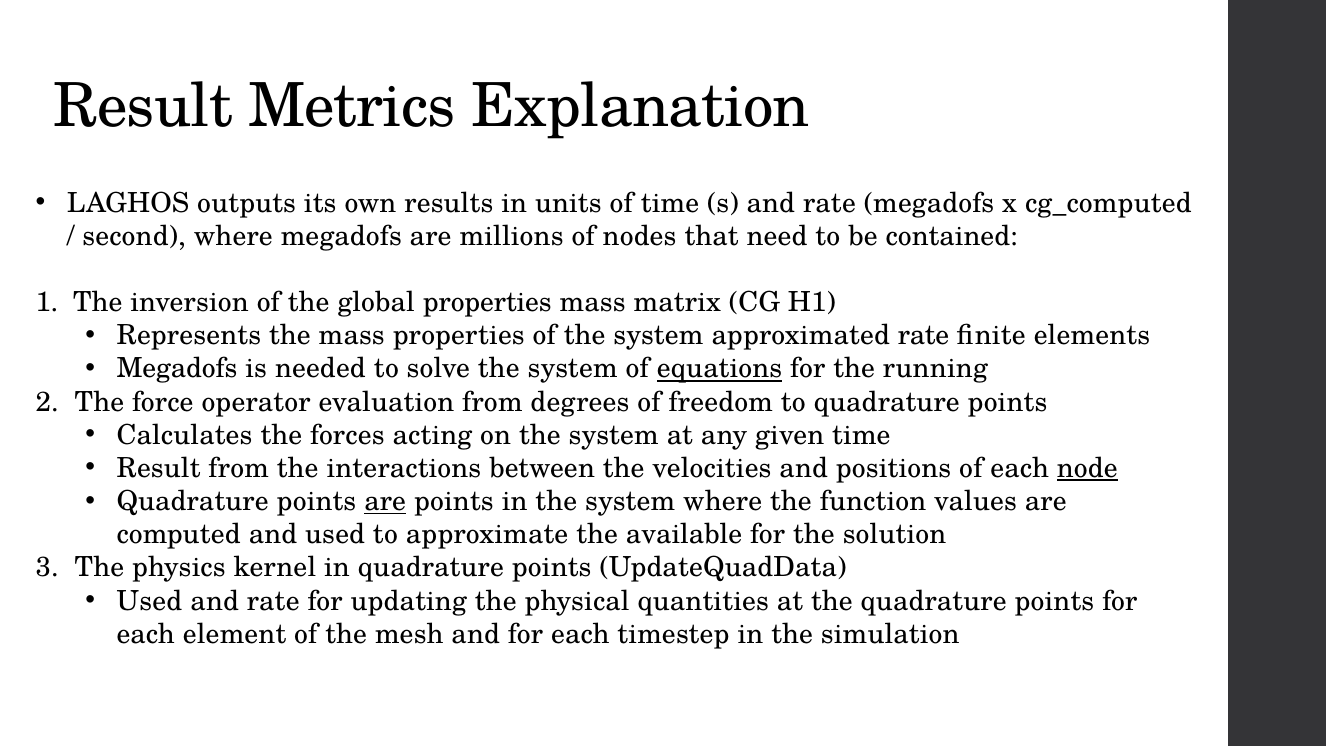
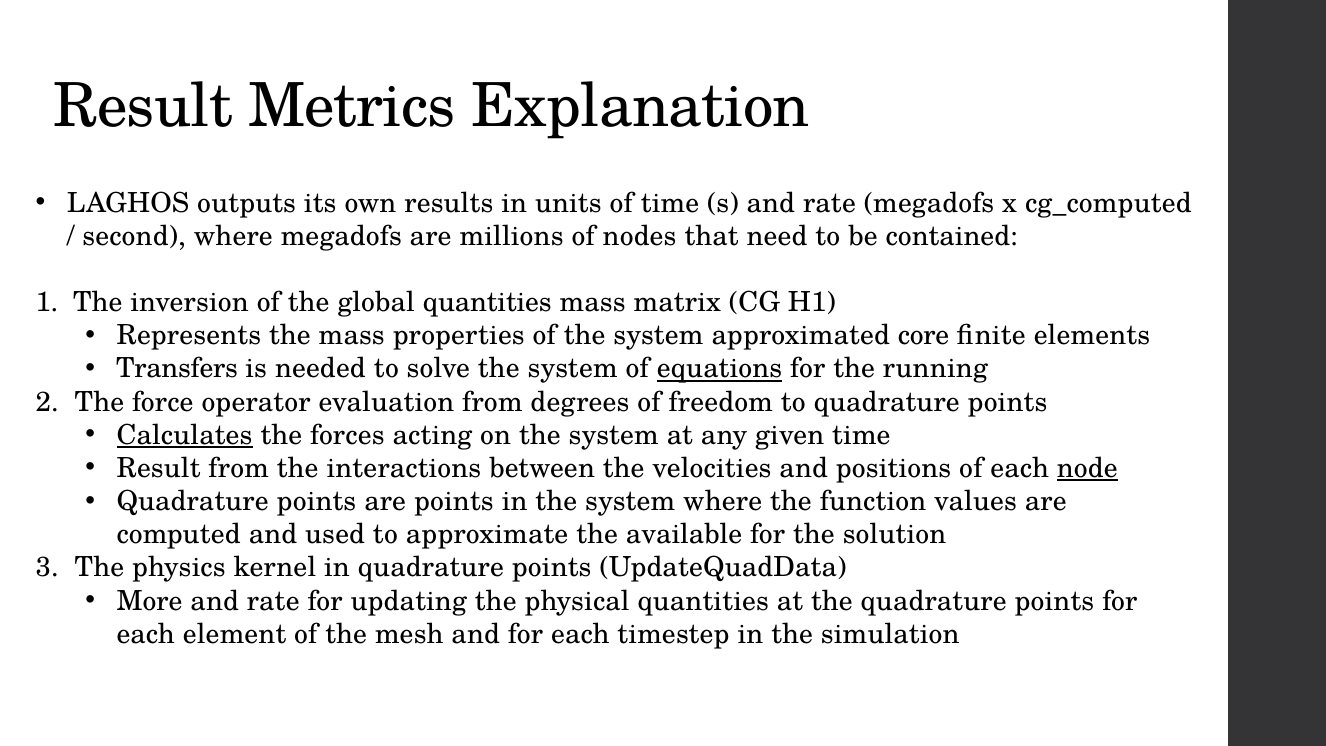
global properties: properties -> quantities (487, 302)
approximated rate: rate -> core (924, 336)
Megadofs: Megadofs -> Transfers (177, 369)
Calculates underline: none -> present (184, 435)
are underline: present -> none (385, 501)
Used: Used -> More (150, 601)
